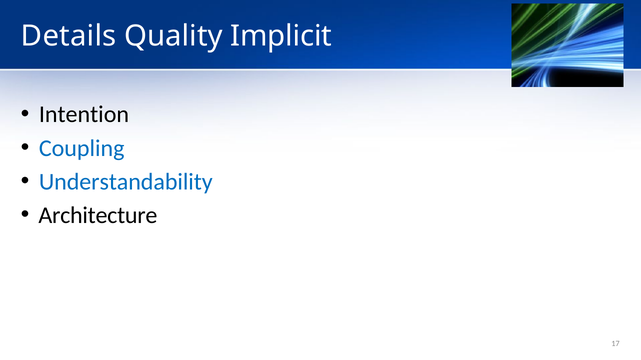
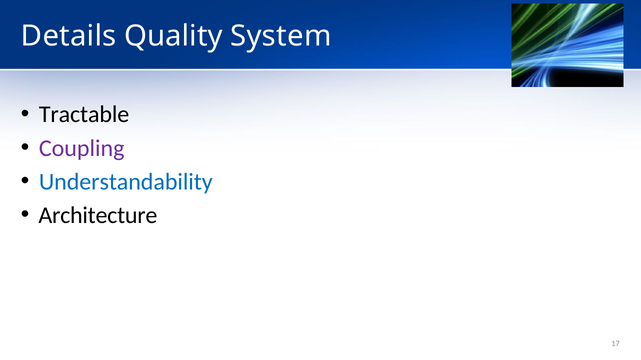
Implicit: Implicit -> System (281, 36)
Intention: Intention -> Tractable (84, 115)
Coupling colour: blue -> purple (82, 148)
